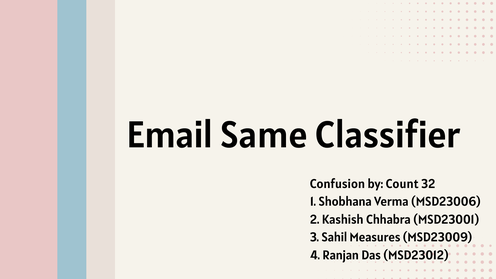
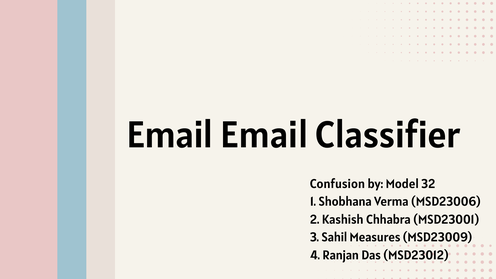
Email Same: Same -> Email (264, 135)
Count: Count -> Model (402, 184)
